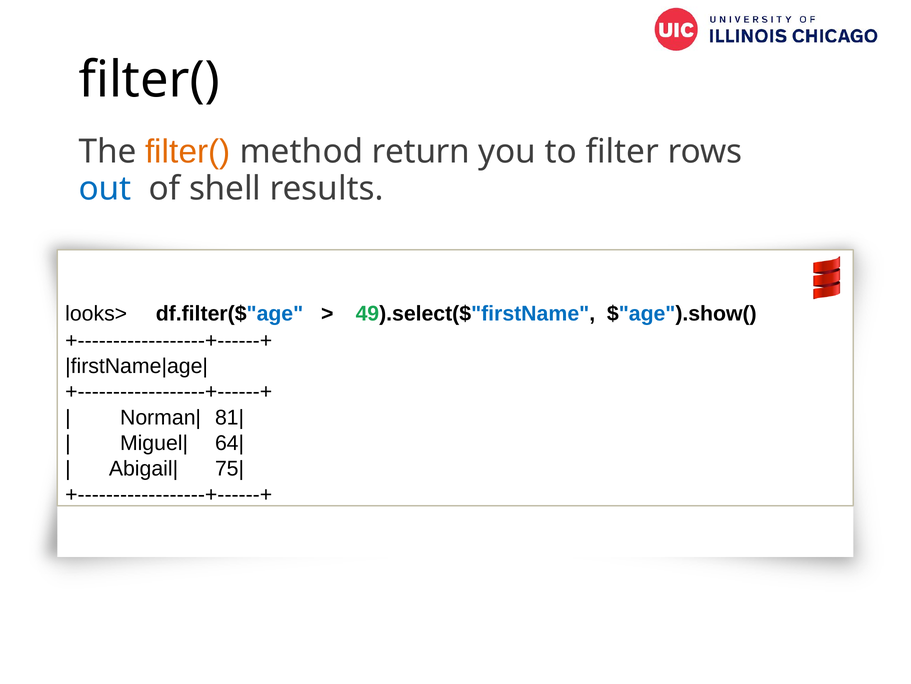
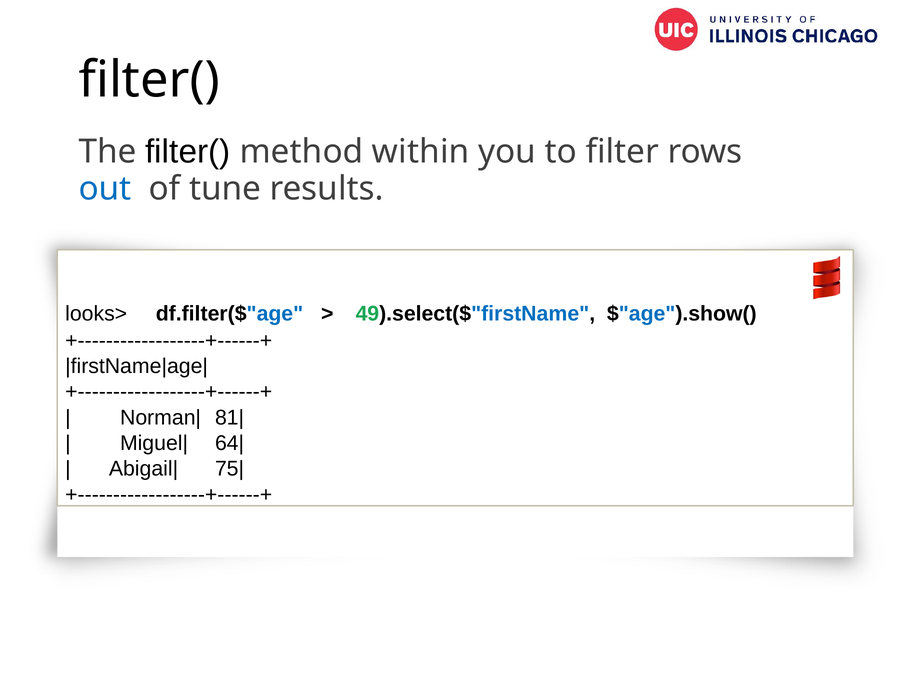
filter( colour: orange -> black (188, 152)
return: return -> within (421, 152)
shell: shell -> tune (225, 189)
